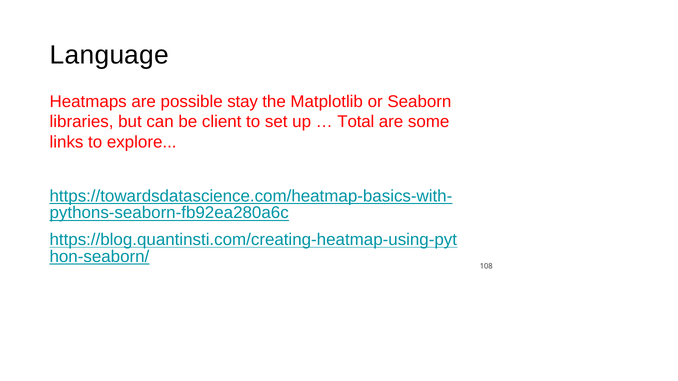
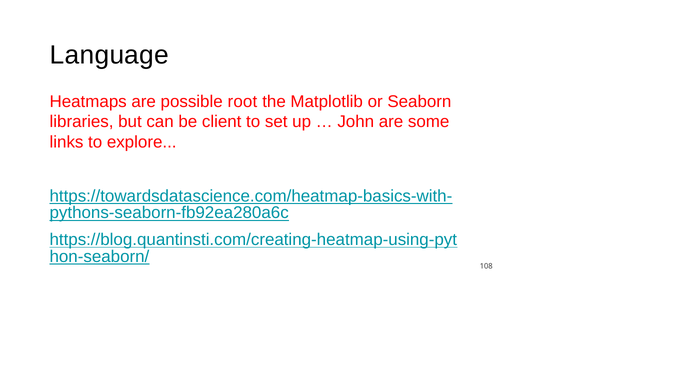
stay: stay -> root (242, 102)
Total: Total -> John (356, 122)
